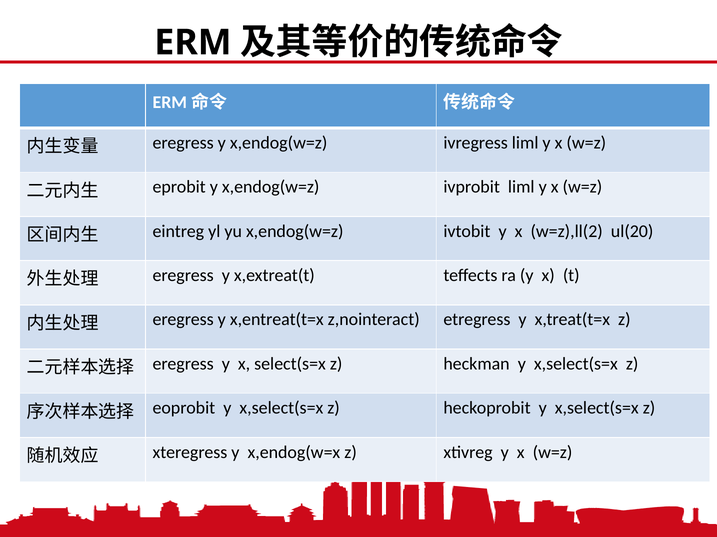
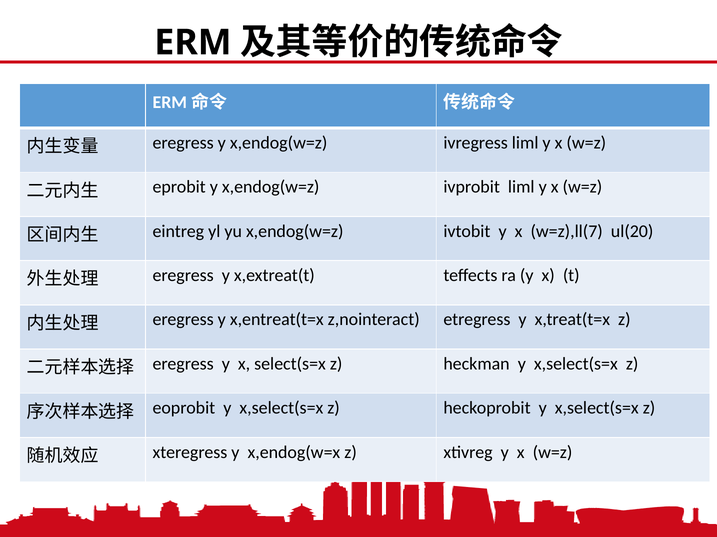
w=z),ll(2: w=z),ll(2 -> w=z),ll(7 (567, 231)
